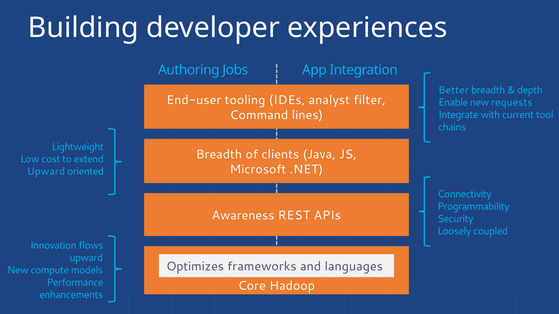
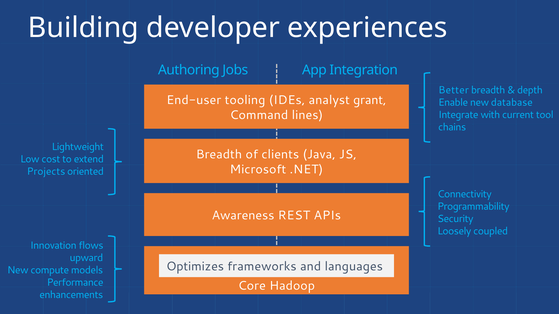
filter: filter -> grant (370, 100)
requests: requests -> database (512, 103)
Upward: Upward -> Projects (46, 172)
